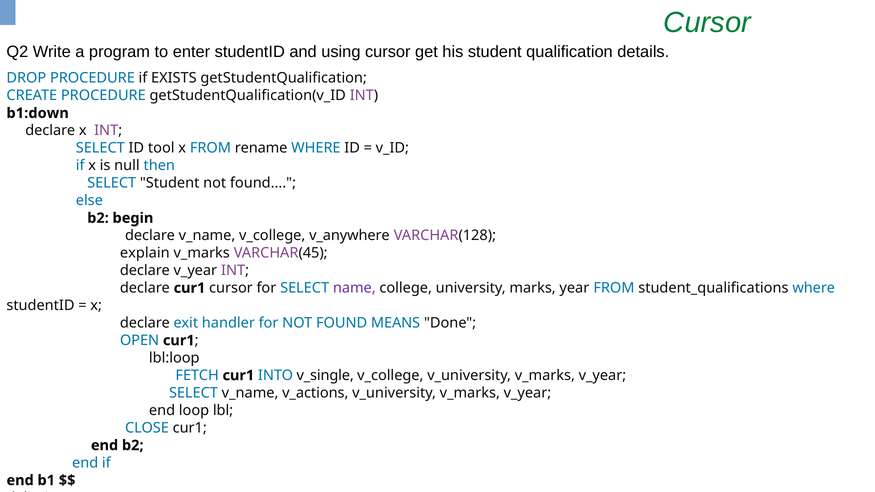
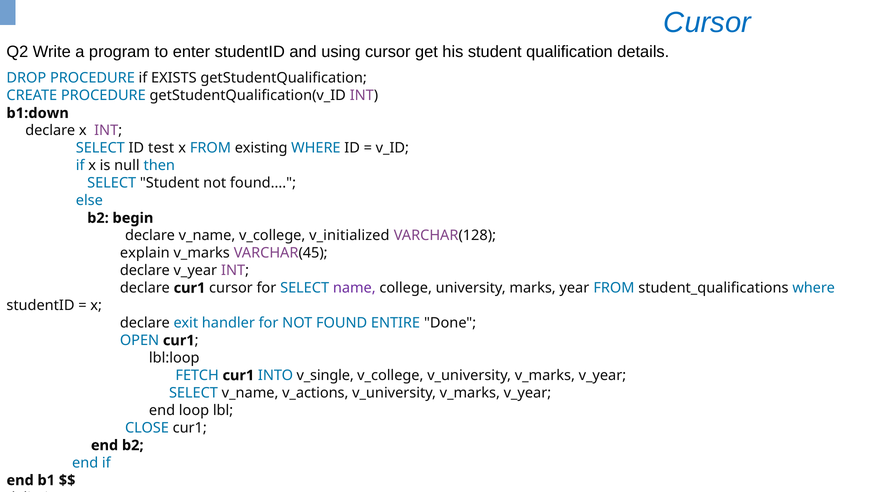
Cursor colour: green -> blue (707, 23)
tool: tool -> test (161, 148)
rename: rename -> existing (261, 148)
v_anywhere: v_anywhere -> v_initialized (349, 236)
MEANS: MEANS -> ENTIRE (395, 323)
